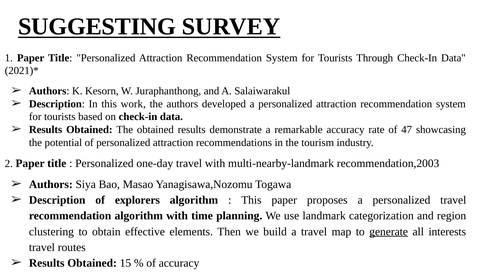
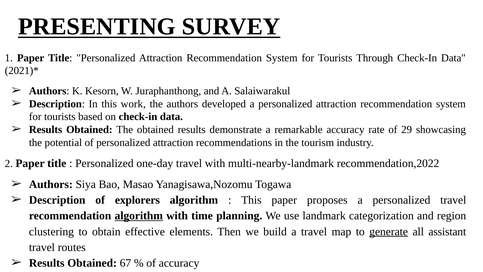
SUGGESTING: SUGGESTING -> PRESENTING (97, 27)
47: 47 -> 29 (407, 129)
recommendation,2003: recommendation,2003 -> recommendation,2022 (388, 163)
algorithm underline: none -> present (139, 216)
interests: interests -> assistant (447, 231)
15: 15 -> 67 (125, 263)
